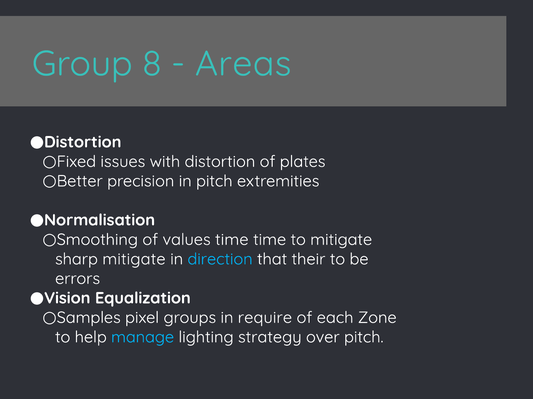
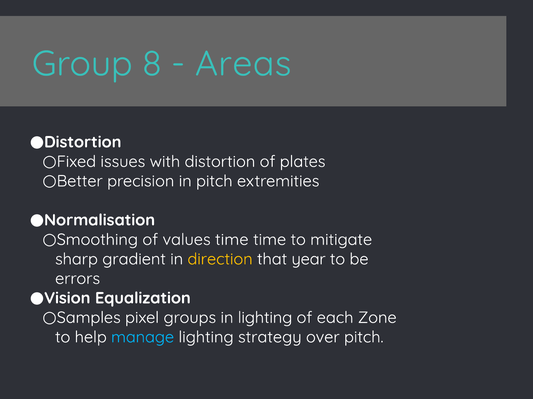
sharp mitigate: mitigate -> gradient (134, 260)
direction colour: light blue -> yellow (220, 260)
their: their -> year (309, 260)
in require: require -> lighting (265, 318)
